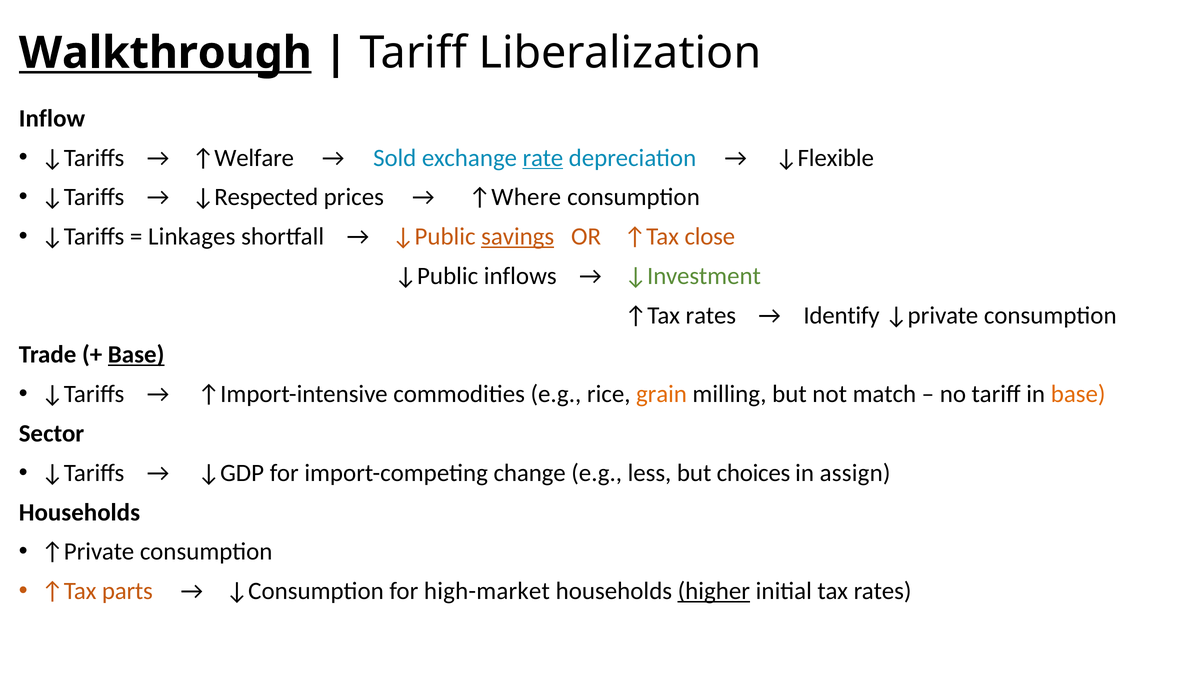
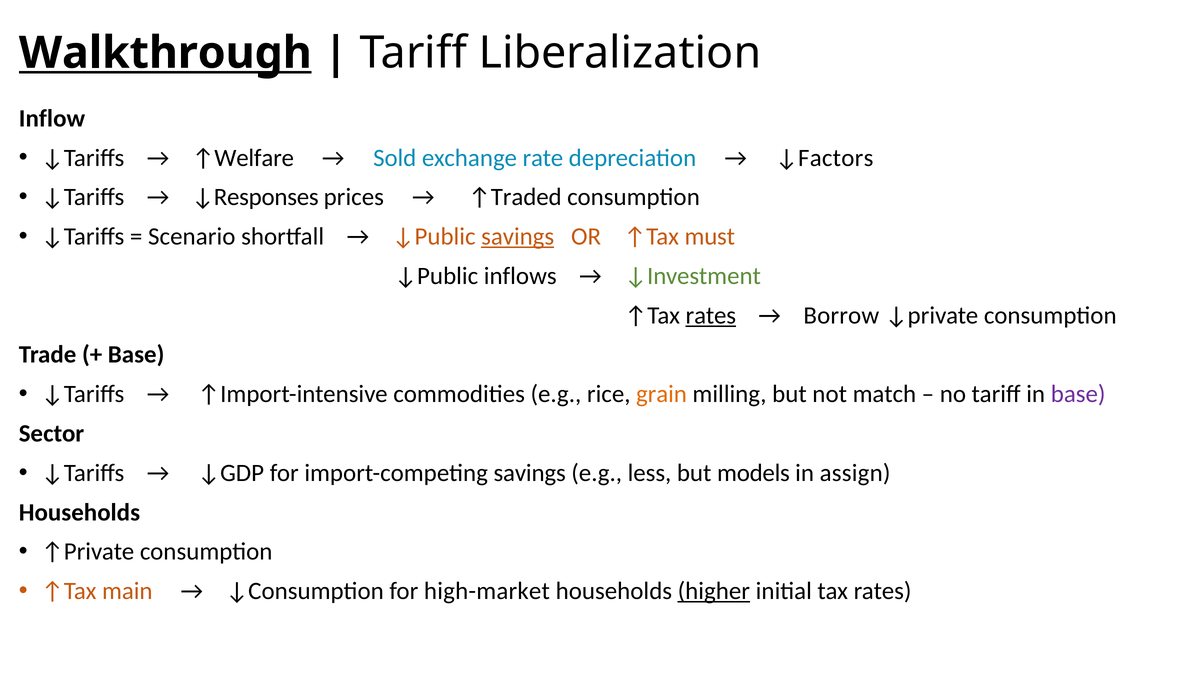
rate underline: present -> none (543, 158)
↓Flexible: ↓Flexible -> ↓Factors (824, 158)
↓Respected: ↓Respected -> ↓Responses (255, 197)
↑Where: ↑Where -> ↑Traded (515, 197)
Linkages: Linkages -> Scenario (192, 236)
close: close -> must (710, 236)
rates underline: none -> present (711, 315)
Identify: Identify -> Borrow (841, 315)
Base underline: present -> none (136, 355)
base colour: orange -> purple (1078, 394)
import-competing change: change -> savings (530, 473)
choices: choices -> models (753, 473)
parts: parts -> main (127, 591)
